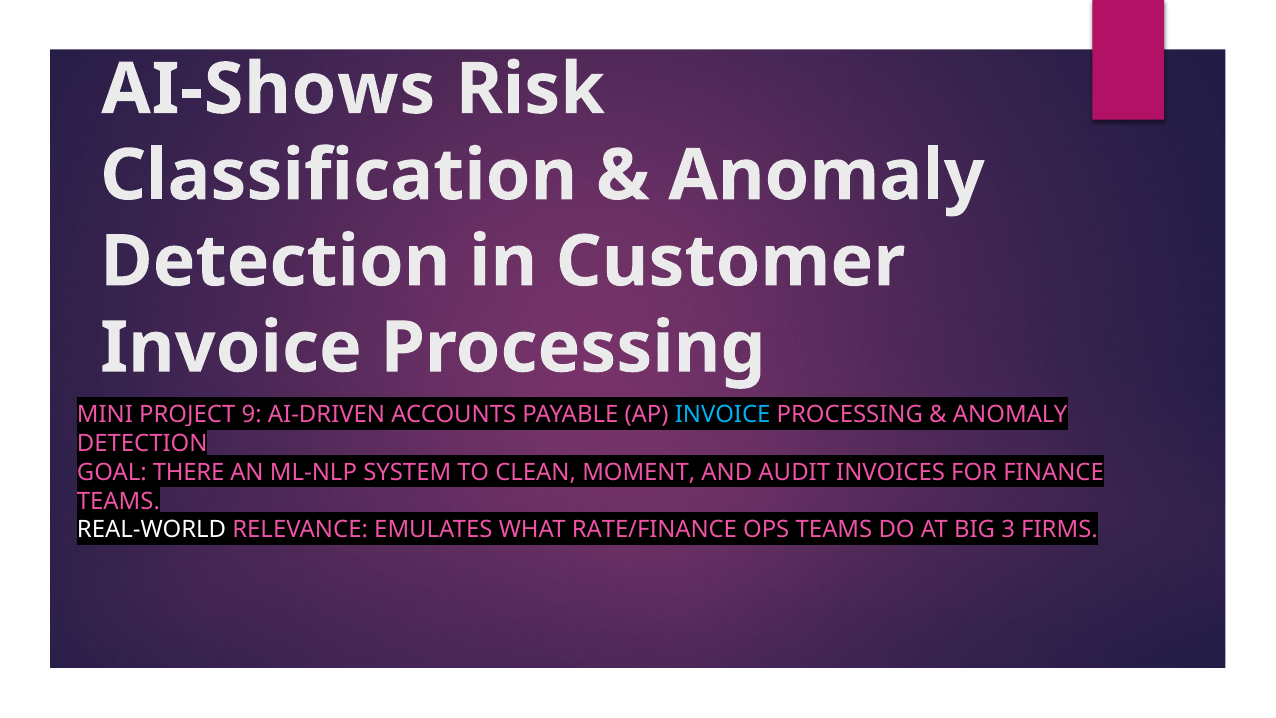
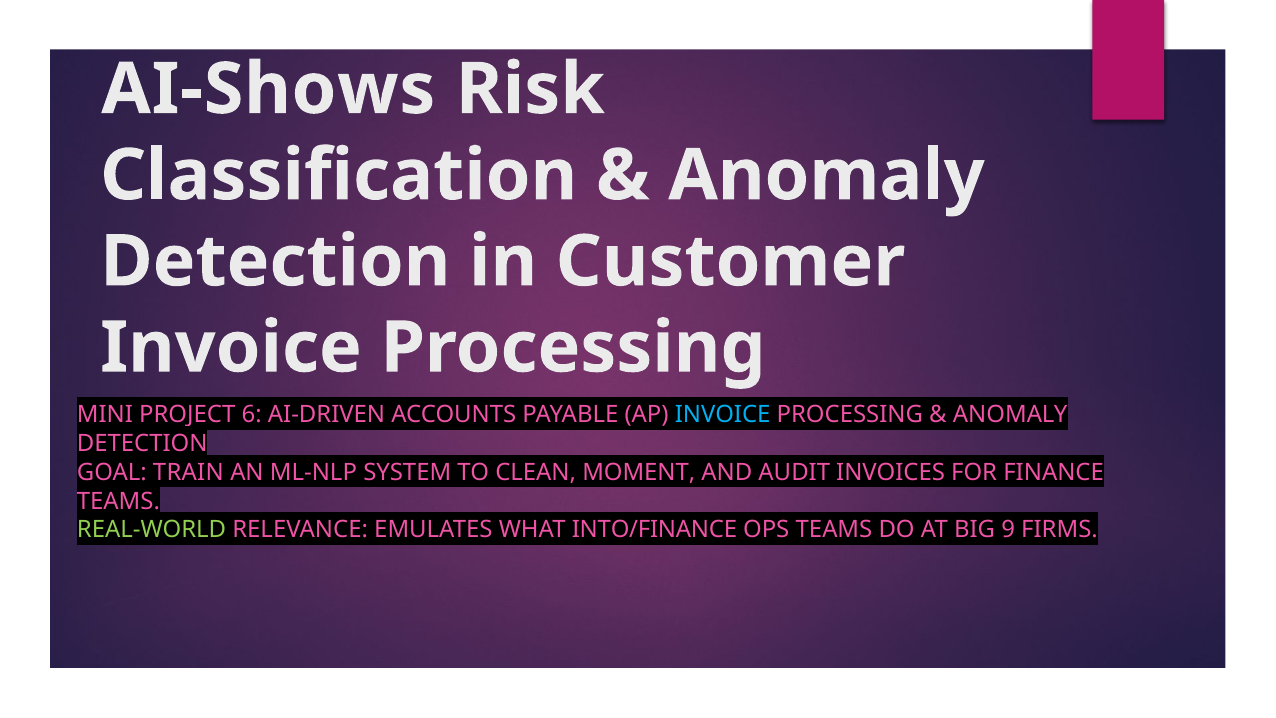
9: 9 -> 6 (252, 415)
THERE: THERE -> TRAIN (188, 472)
REAL-WORLD colour: white -> light green (152, 530)
RATE/FINANCE: RATE/FINANCE -> INTO/FINANCE (654, 530)
3: 3 -> 9 (1008, 530)
